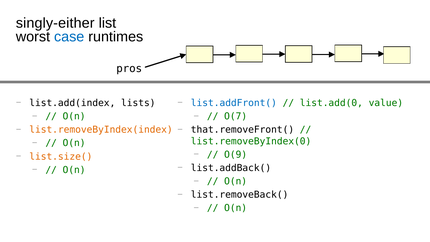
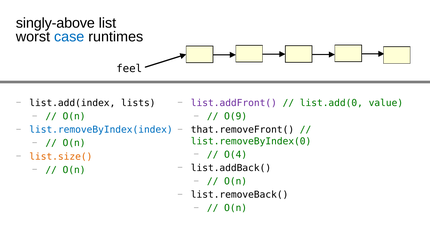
singly-either: singly-either -> singly-above (55, 23)
pros: pros -> feel (129, 69)
list.addFront( colour: blue -> purple (234, 103)
O(7: O(7 -> O(9 (236, 116)
list.removeByIndex(index colour: orange -> blue (101, 130)
O(9: O(9 -> O(4 (236, 155)
